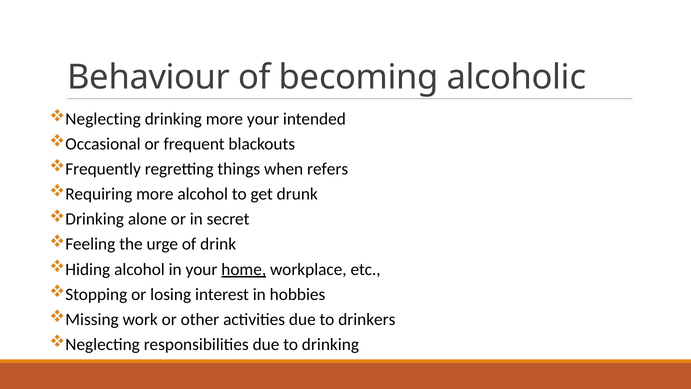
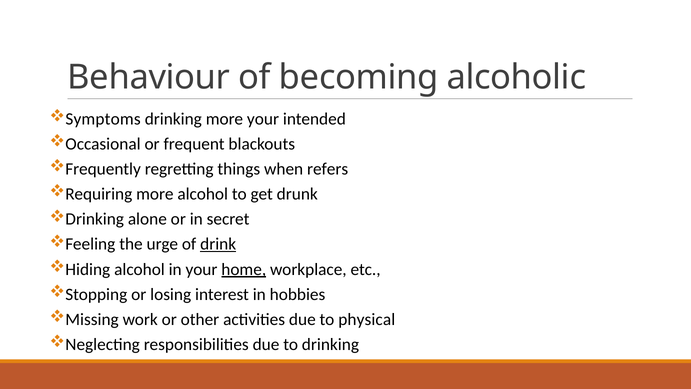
Neglecting: Neglecting -> Symptoms (103, 119)
drink underline: none -> present (218, 244)
drinkers: drinkers -> physical (367, 319)
